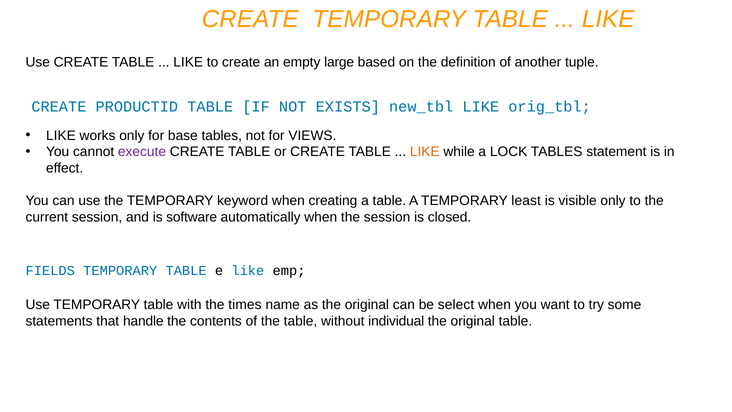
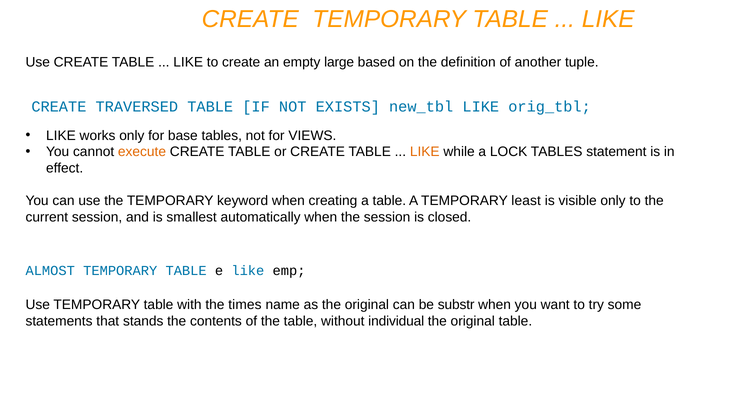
PRODUCTID: PRODUCTID -> TRAVERSED (137, 107)
execute colour: purple -> orange (142, 152)
software: software -> smallest (192, 217)
FIELDS: FIELDS -> ALMOST (50, 271)
select: select -> substr (456, 304)
handle: handle -> stands (143, 321)
